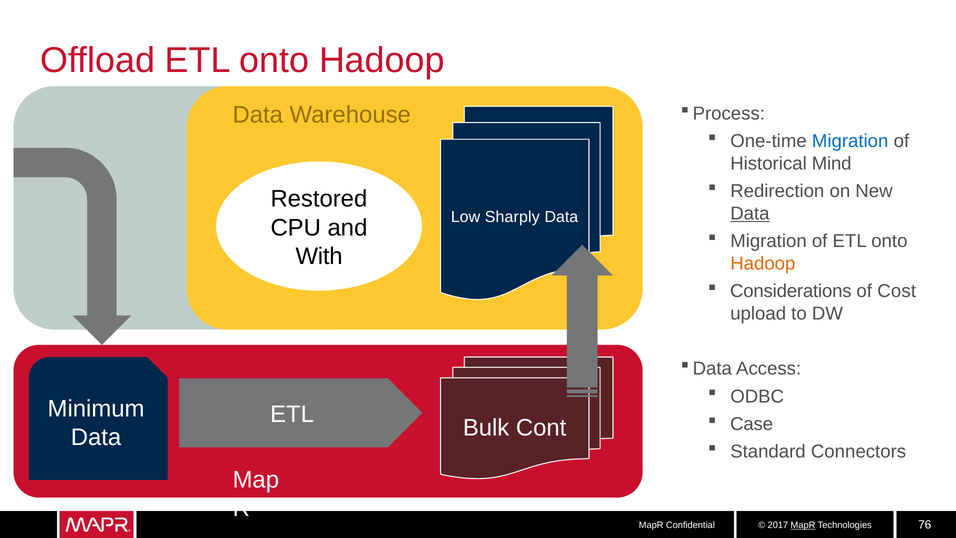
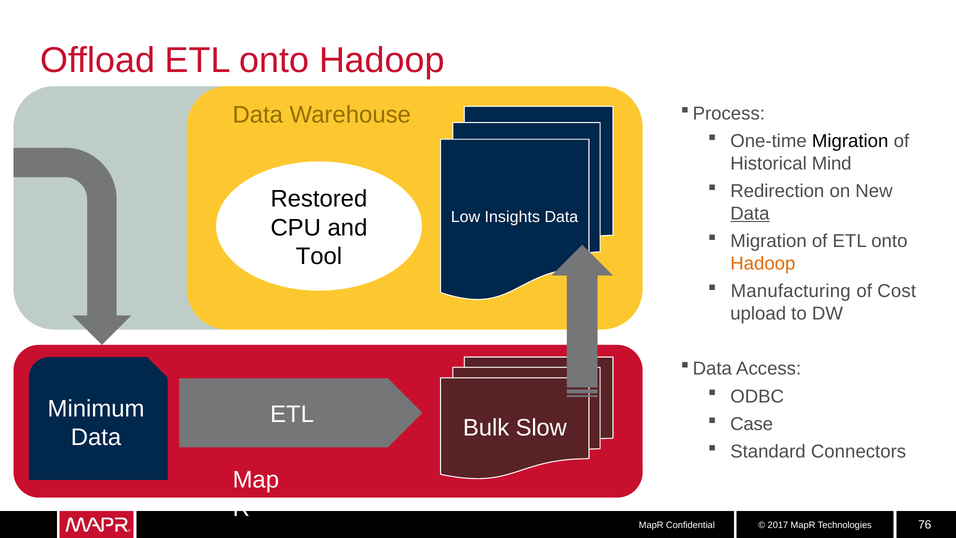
Migration colour: blue -> black (850, 141)
Sharply: Sharply -> Insights (512, 217)
With: With -> Tool (319, 256)
Considerations: Considerations -> Manufacturing (791, 291)
Cont: Cont -> Slow (541, 428)
MapR underline: present -> none (803, 525)
